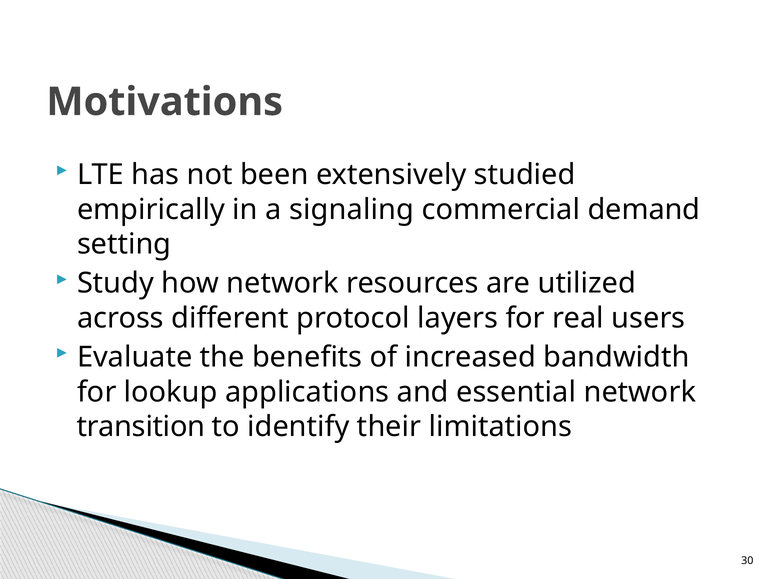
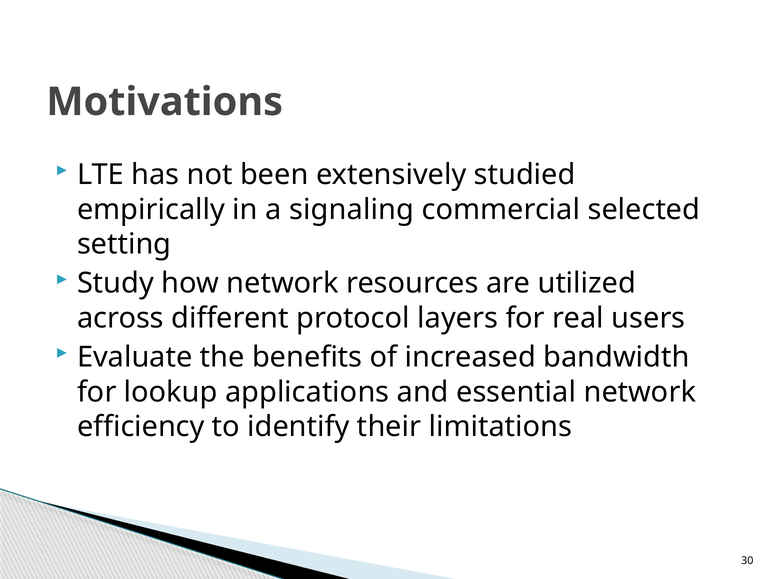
demand: demand -> selected (644, 210)
transition: transition -> efficiency (141, 427)
